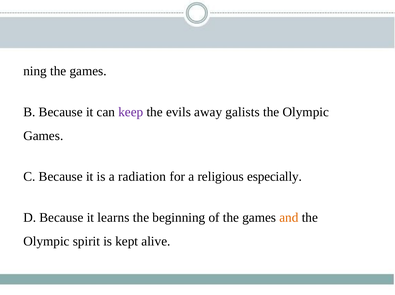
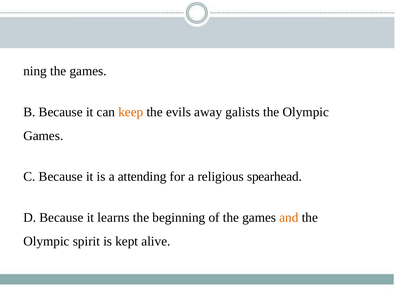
keep colour: purple -> orange (131, 112)
radiation: radiation -> attending (142, 177)
especially: especially -> spearhead (274, 177)
